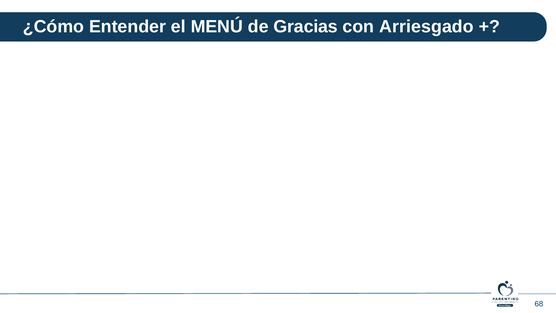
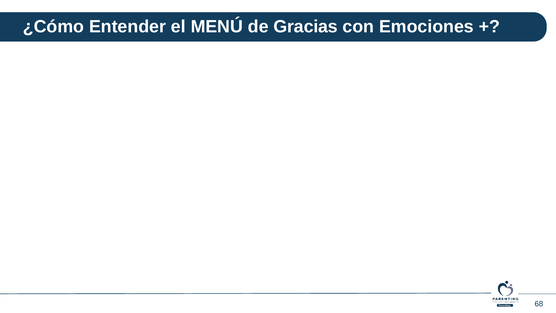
Arriesgado: Arriesgado -> Emociones (426, 27)
